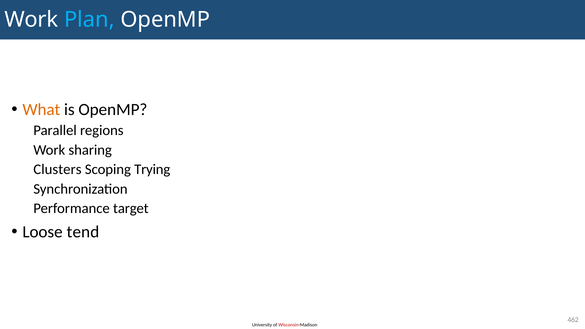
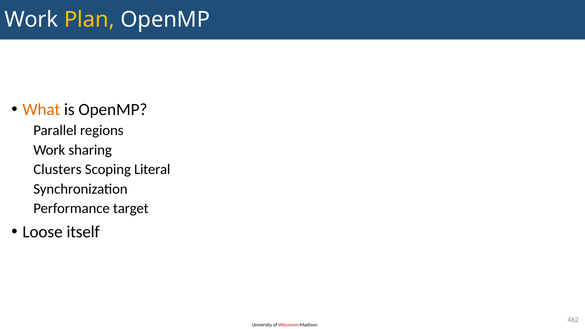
Plan colour: light blue -> yellow (89, 20)
Trying: Trying -> Literal (152, 169)
tend: tend -> itself (83, 232)
